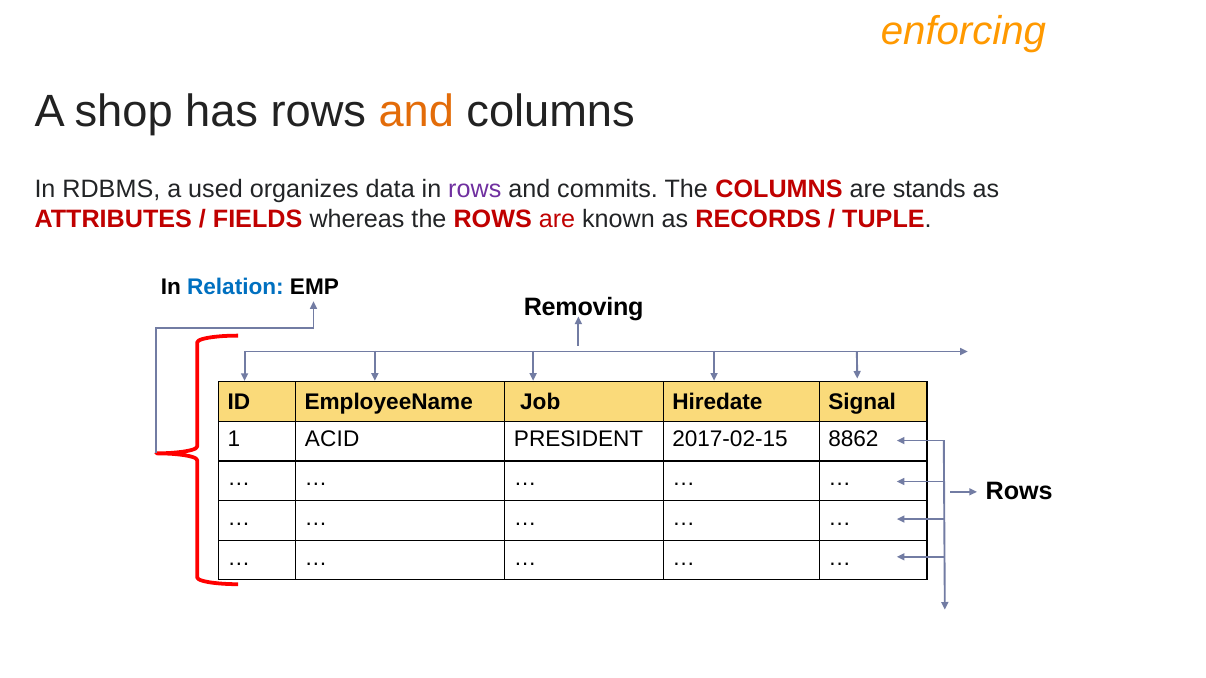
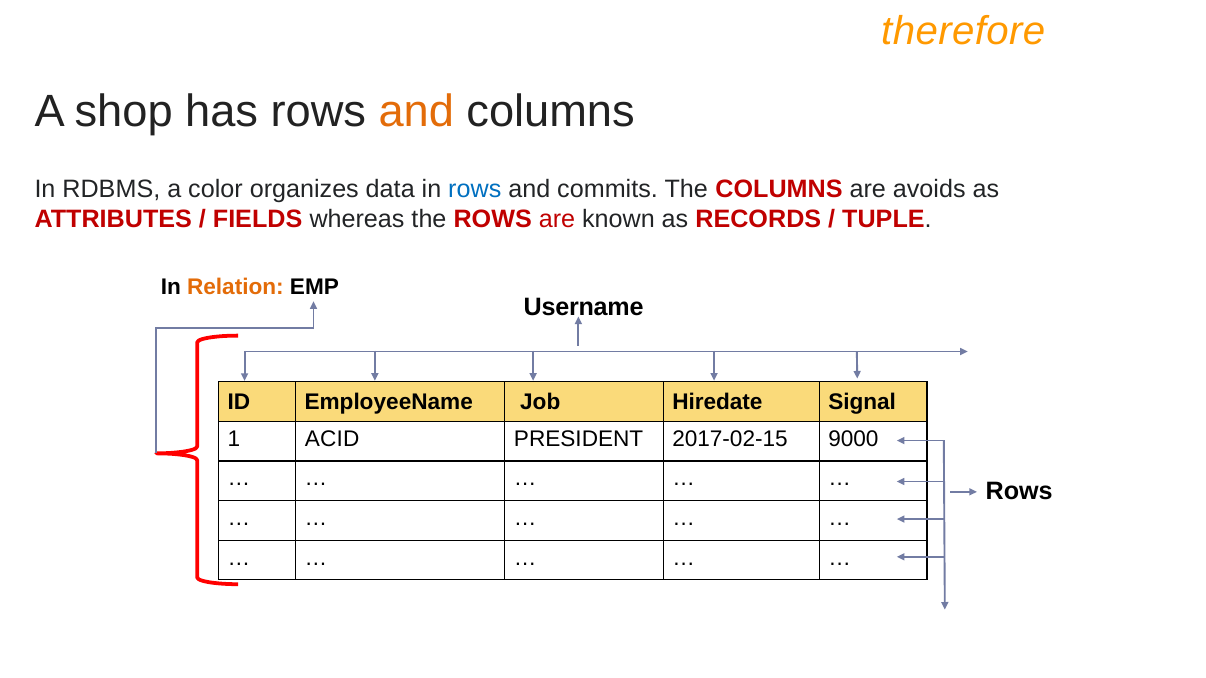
enforcing: enforcing -> therefore (963, 31)
used: used -> color (216, 189)
rows colour: purple -> blue (475, 189)
stands: stands -> avoids (929, 189)
Relation colour: blue -> orange (235, 288)
Removing: Removing -> Username (584, 308)
8862: 8862 -> 9000 (853, 439)
